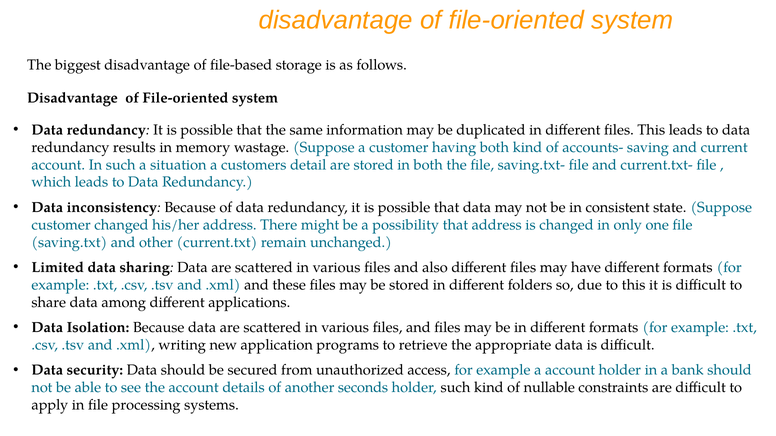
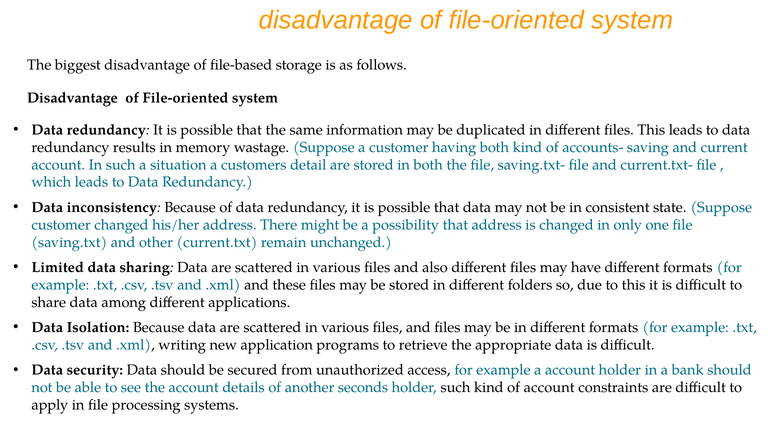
of nullable: nullable -> account (549, 388)
